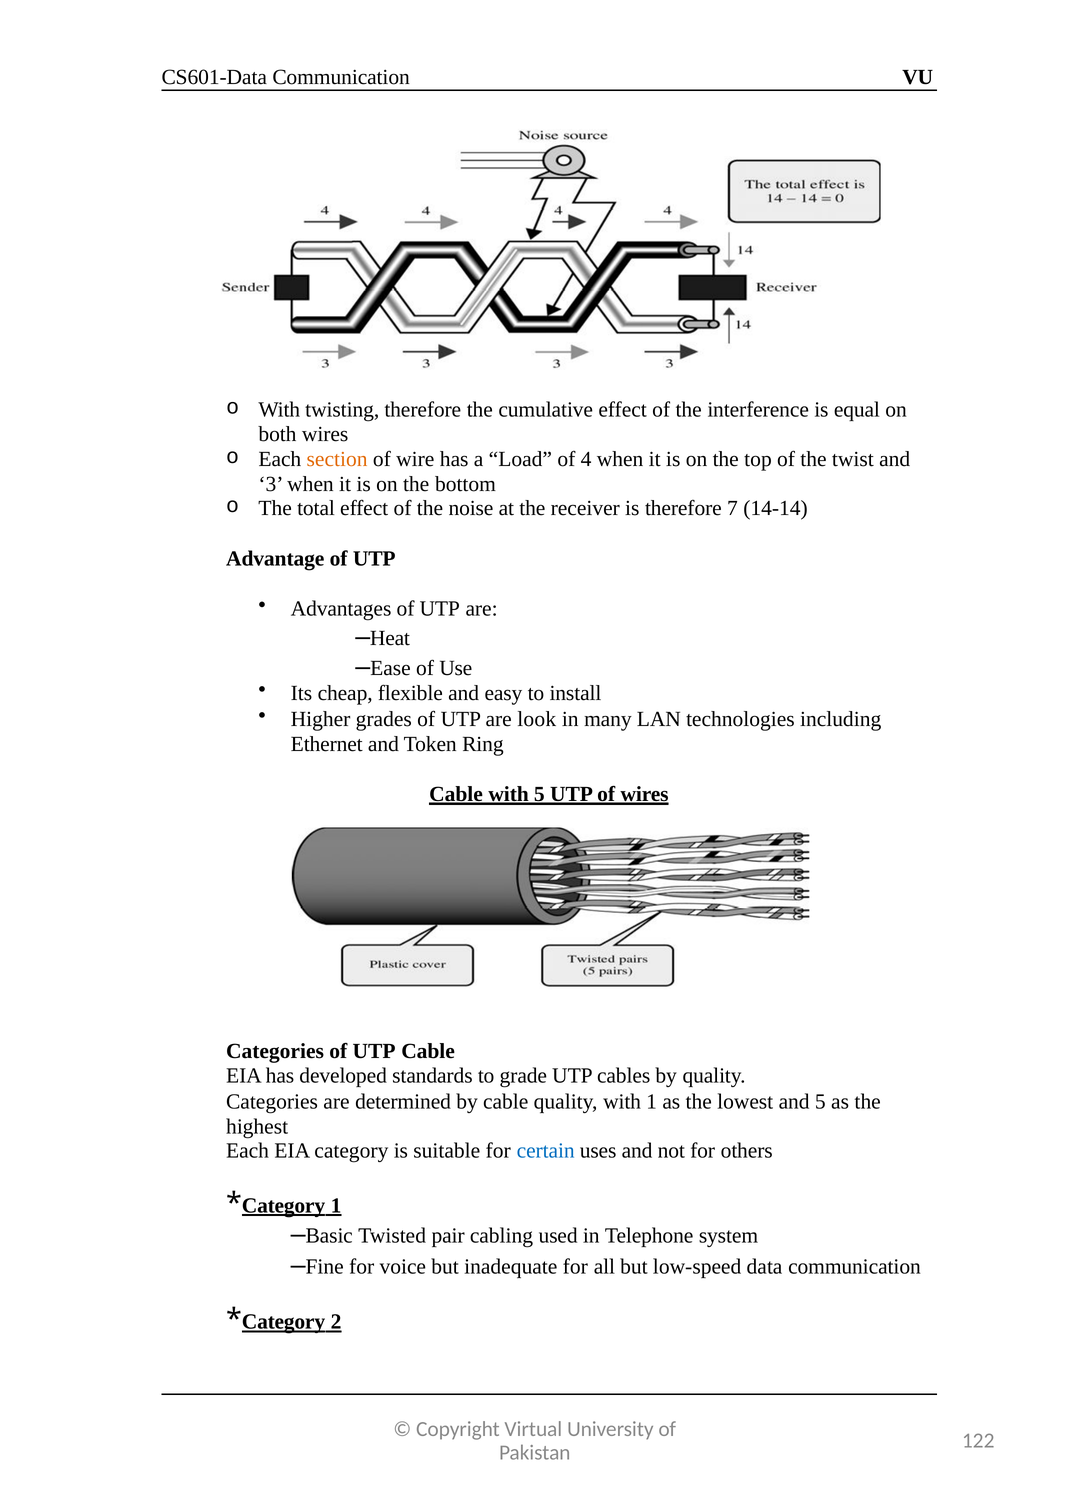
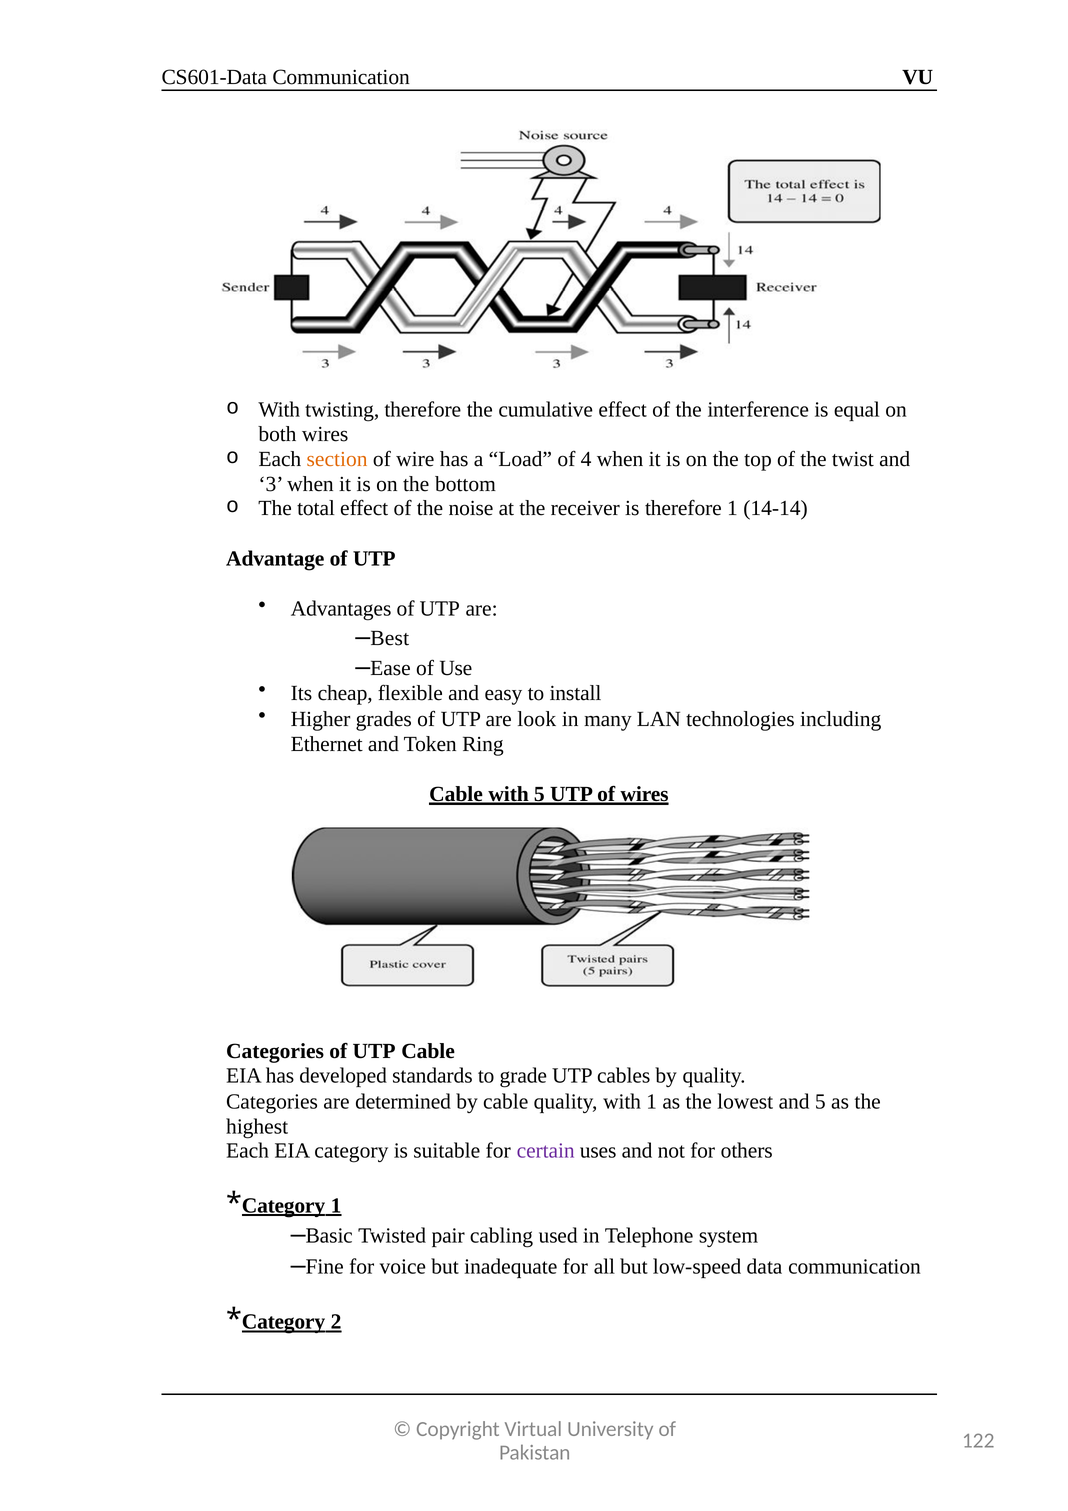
therefore 7: 7 -> 1 (732, 508)
Heat: Heat -> Best (390, 638)
certain colour: blue -> purple (546, 1151)
